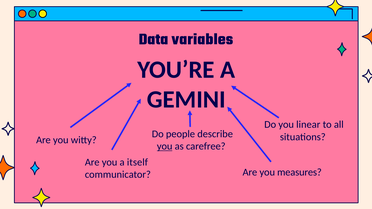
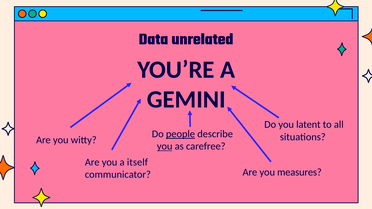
variables: variables -> unrelated (202, 39)
linear: linear -> latent (308, 125)
people underline: none -> present (180, 134)
